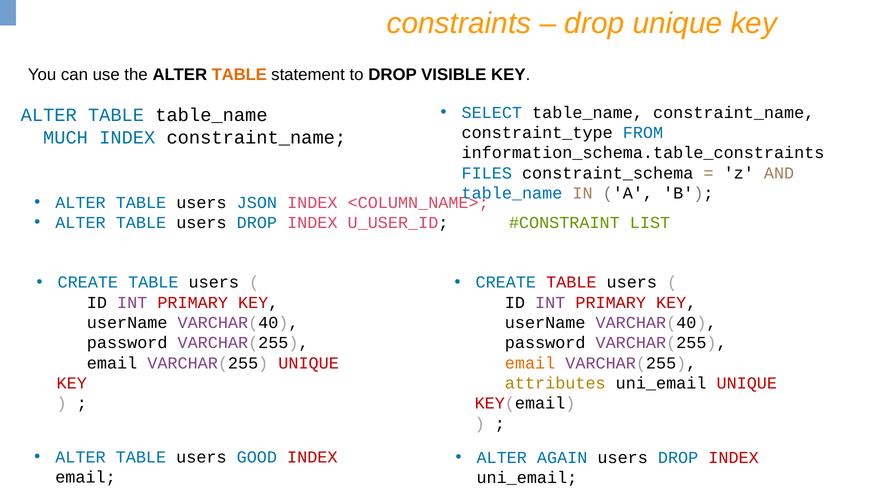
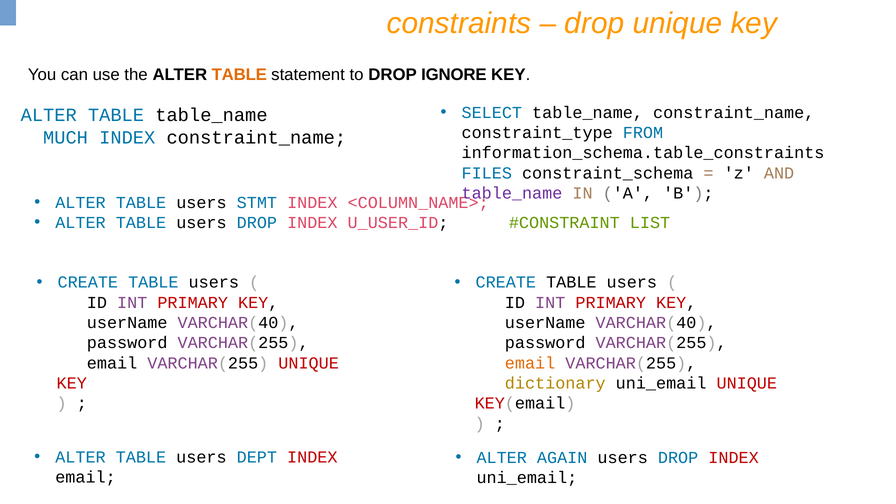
VISIBLE: VISIBLE -> IGNORE (454, 75)
table_name colour: blue -> purple (512, 193)
JSON: JSON -> STMT (257, 203)
TABLE colour: red -> black (571, 282)
attributes: attributes -> dictionary (555, 383)
GOOD: GOOD -> DEPT (257, 457)
